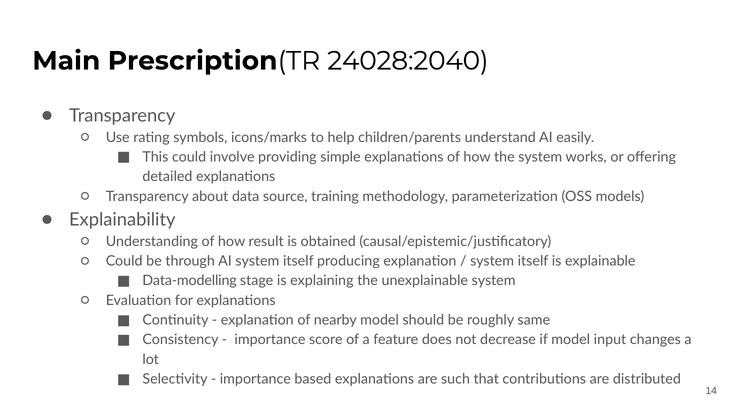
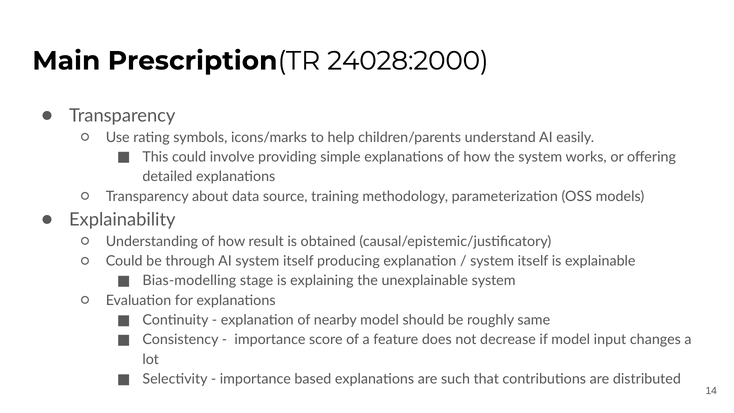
24028:2040: 24028:2040 -> 24028:2000 (408, 61)
Data-modelling: Data-modelling -> Bias-modelling (189, 281)
